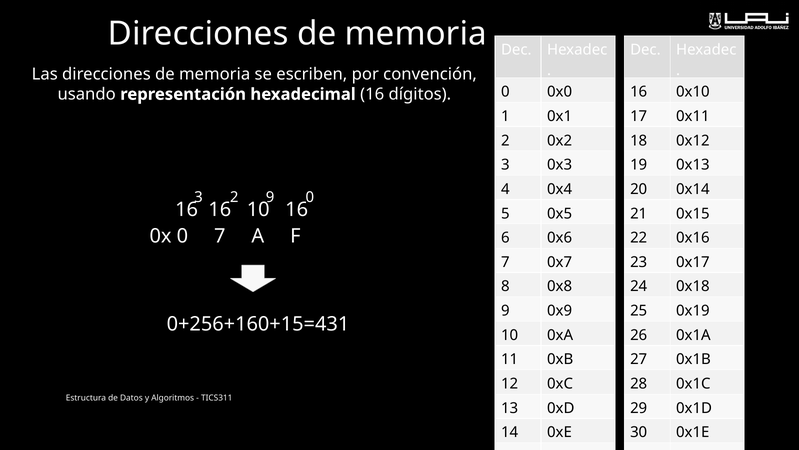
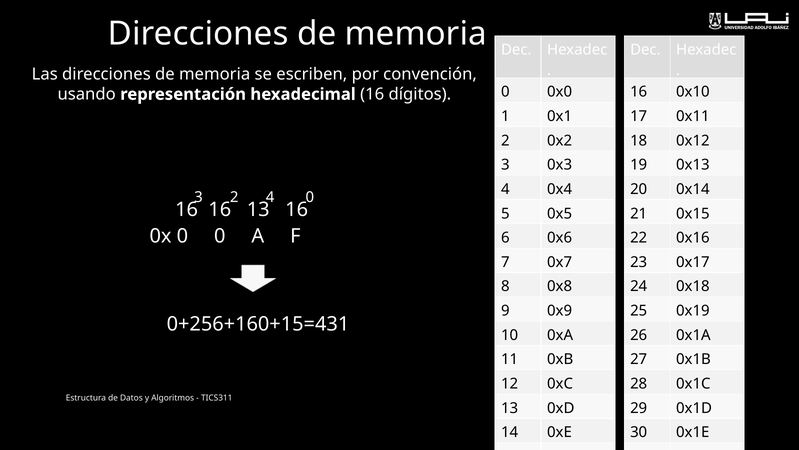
2 9: 9 -> 4 (270, 197)
16 10: 10 -> 13 (258, 209)
0 7: 7 -> 0 (220, 236)
